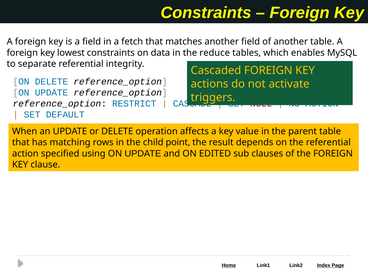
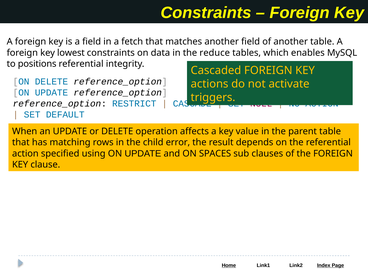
separate: separate -> positions (37, 64)
point: point -> error (178, 142)
EDITED: EDITED -> SPACES (215, 153)
